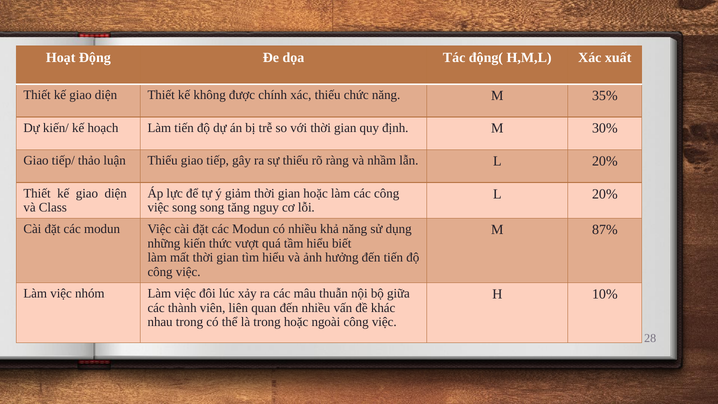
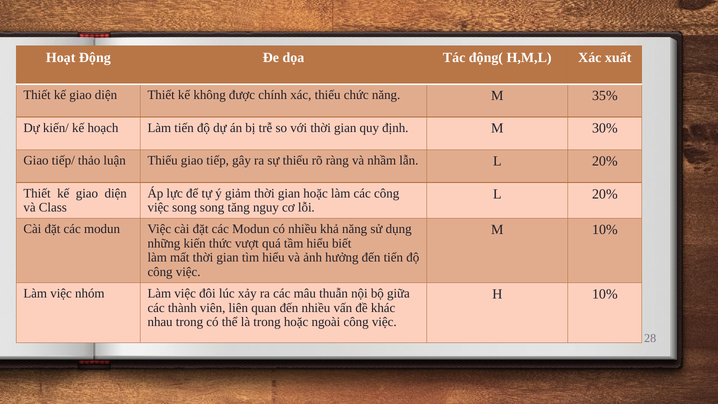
M 87%: 87% -> 10% (605, 230)
